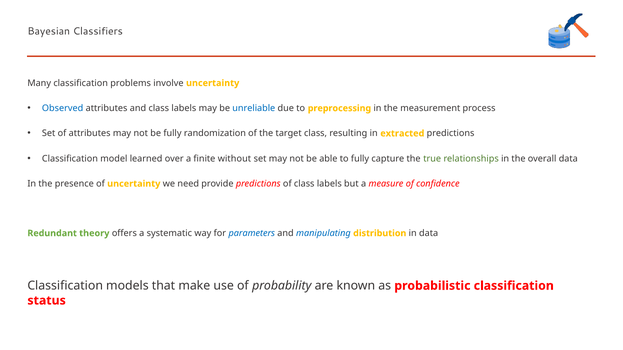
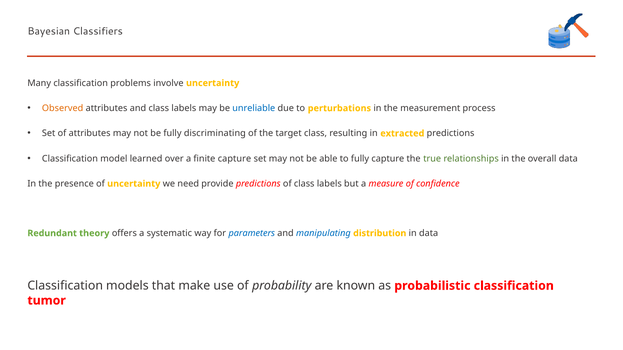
Observed colour: blue -> orange (63, 108)
preprocessing: preprocessing -> perturbations (339, 108)
randomization: randomization -> discriminating (215, 134)
finite without: without -> capture (234, 159)
status: status -> tumor (47, 301)
